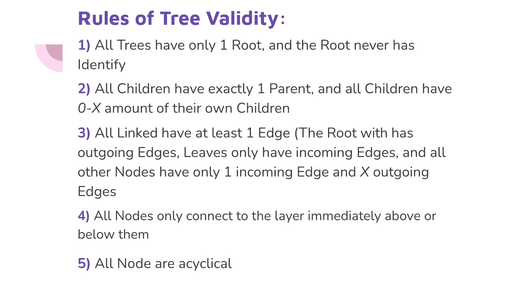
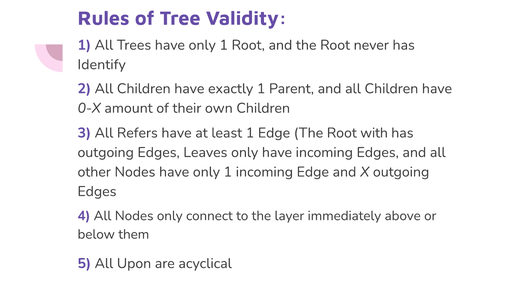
Linked: Linked -> Refers (137, 133)
Node: Node -> Upon (134, 263)
